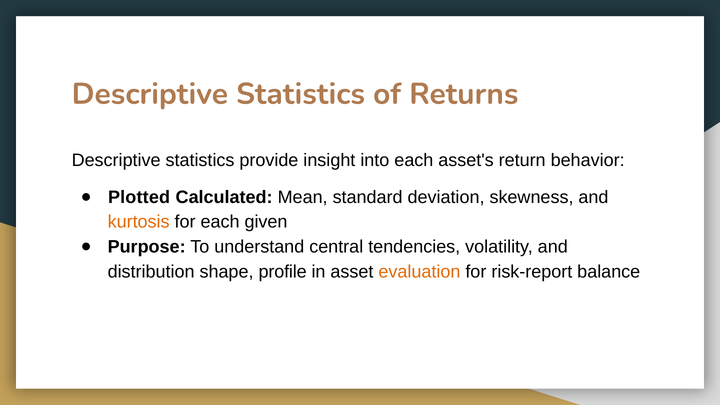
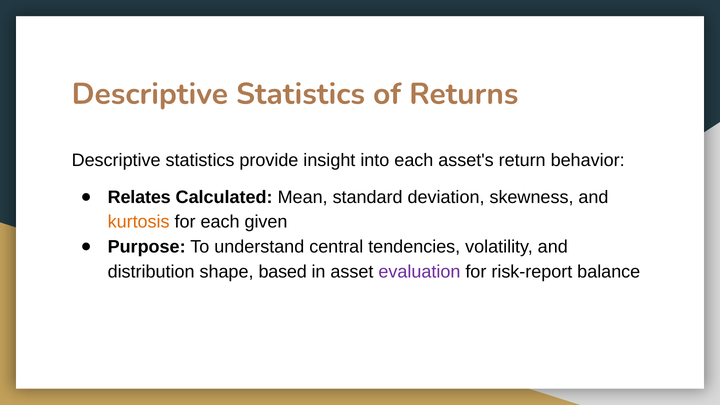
Plotted: Plotted -> Relates (139, 197)
profile: profile -> based (283, 272)
evaluation colour: orange -> purple (419, 272)
